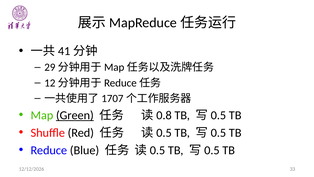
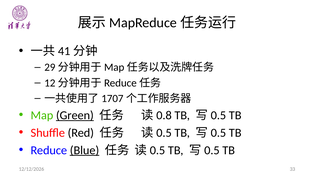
Blue underline: none -> present (85, 150)
